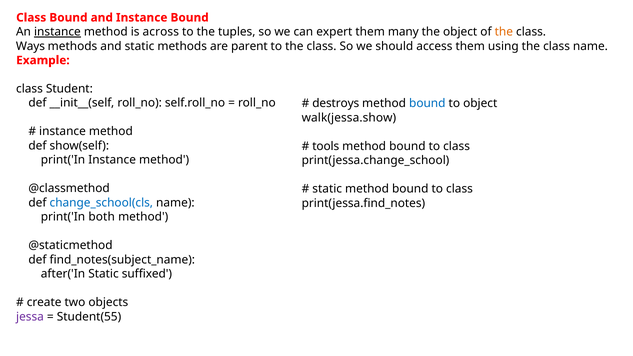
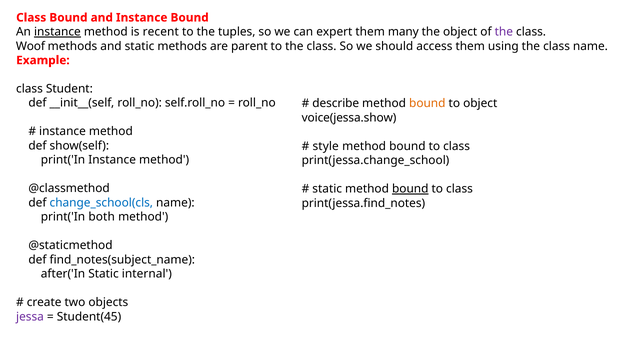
across: across -> recent (161, 32)
the colour: orange -> purple (504, 32)
Ways: Ways -> Woof (30, 46)
destroys: destroys -> describe (336, 104)
bound colour: blue -> orange (427, 104)
walk(jessa.show: walk(jessa.show -> voice(jessa.show (349, 118)
tools: tools -> style (326, 146)
bound underline: none -> present (410, 189)
suffixed: suffixed -> internal (147, 274)
Student(55: Student(55 -> Student(45 (89, 317)
